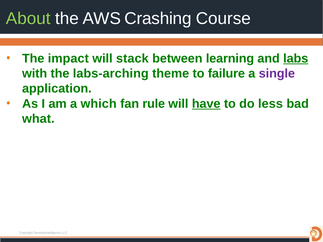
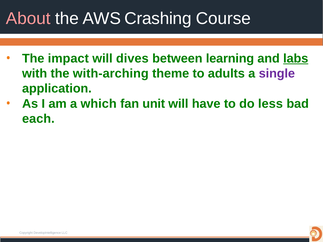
About colour: light green -> pink (28, 18)
stack: stack -> dives (132, 58)
labs-arching: labs-arching -> with-arching (111, 74)
failure: failure -> adults (226, 74)
rule: rule -> unit (154, 104)
have underline: present -> none (206, 104)
what: what -> each (38, 119)
